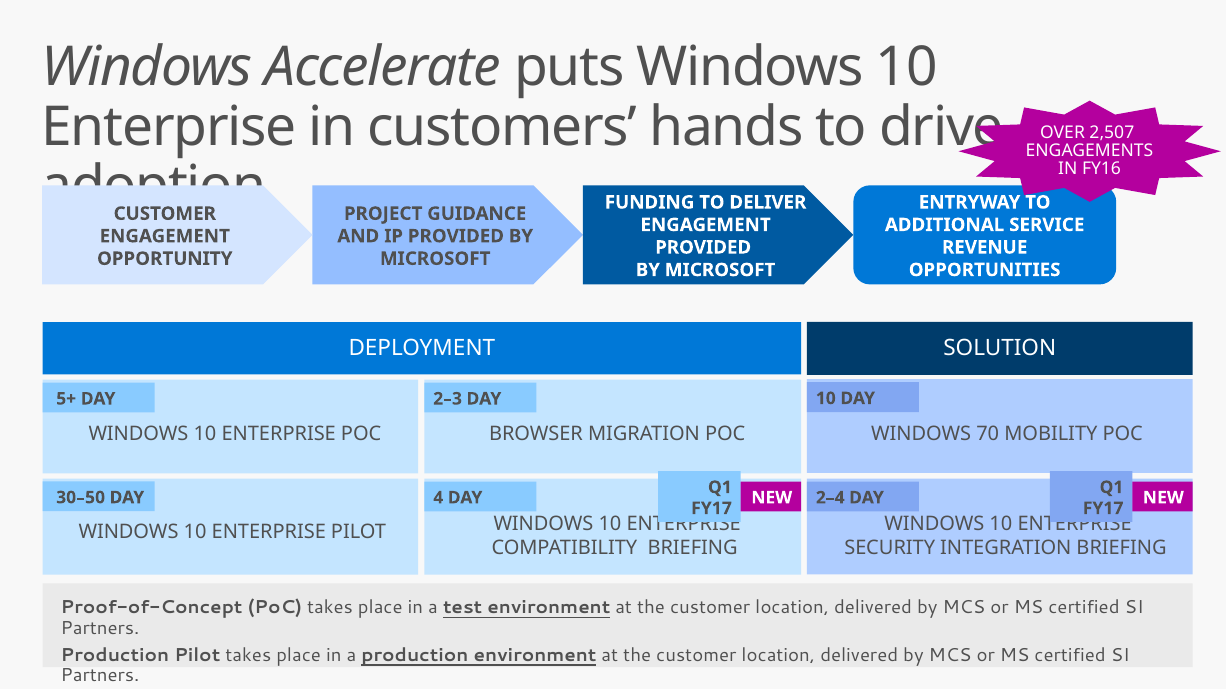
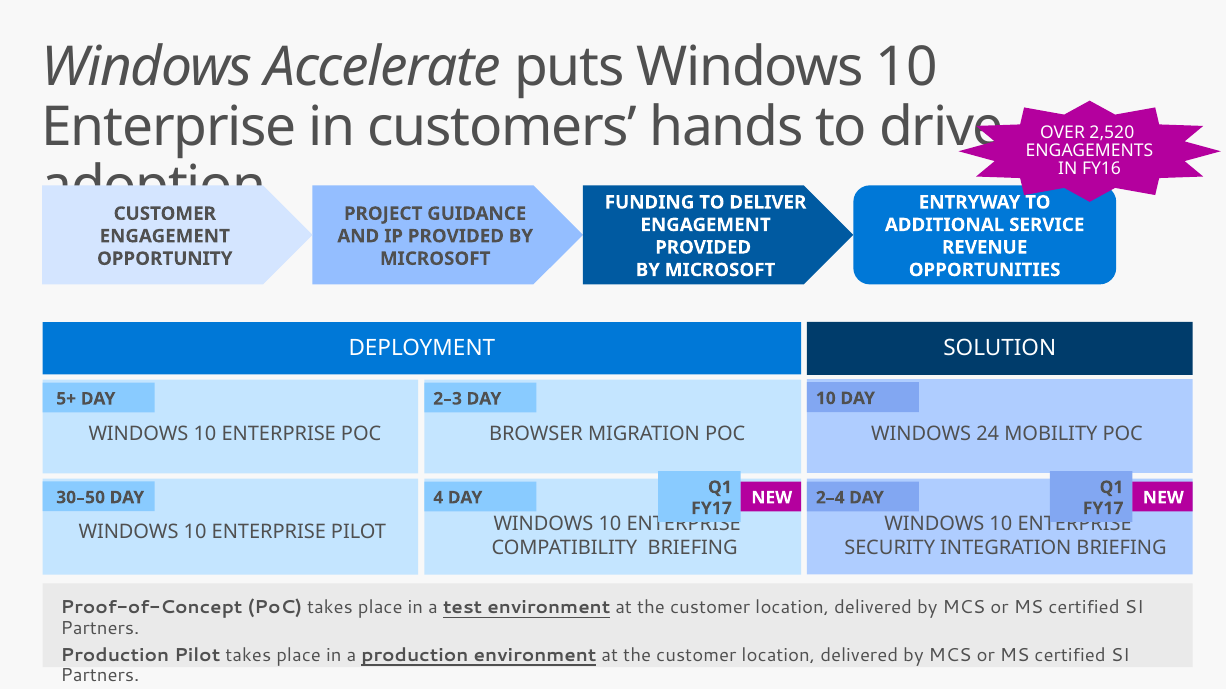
2,507: 2,507 -> 2,520 (1112, 133)
70: 70 -> 24 (988, 434)
